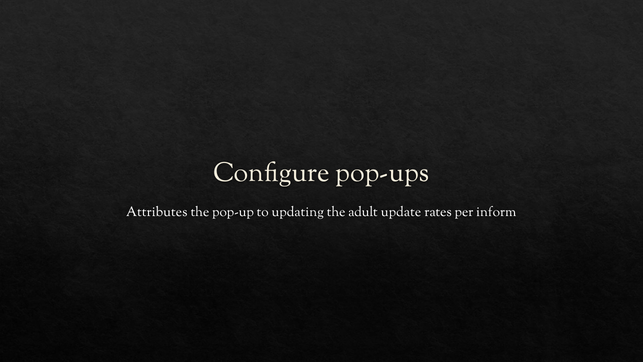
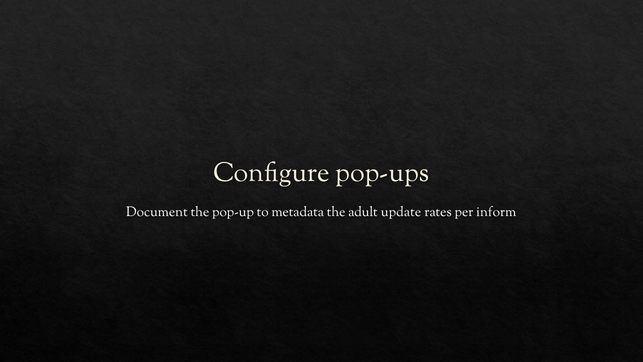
Attributes: Attributes -> Document (157, 211)
updating: updating -> metadata (298, 211)
